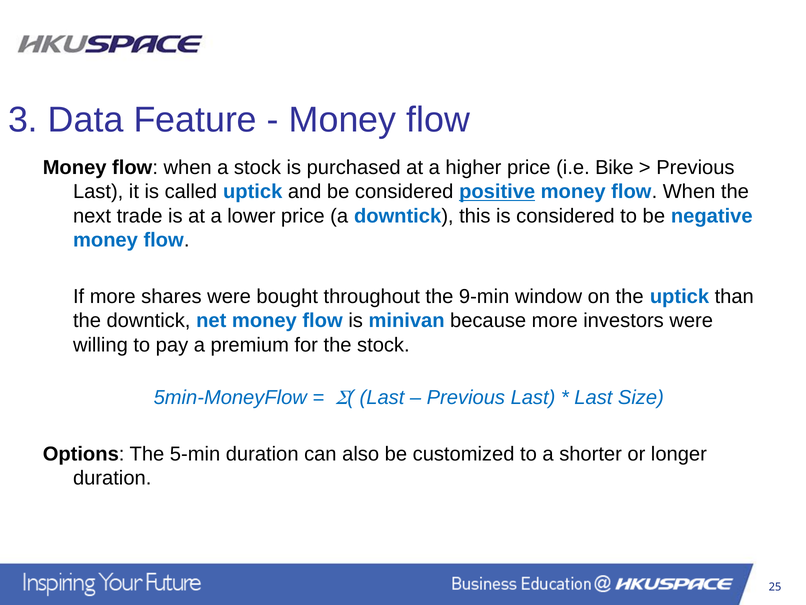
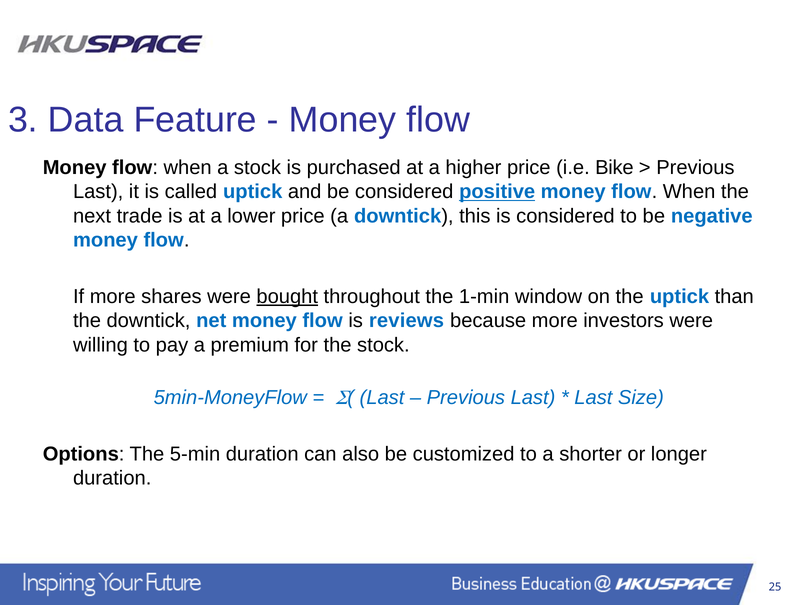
bought underline: none -> present (287, 296)
9-min: 9-min -> 1-min (484, 296)
minivan: minivan -> reviews (406, 321)
